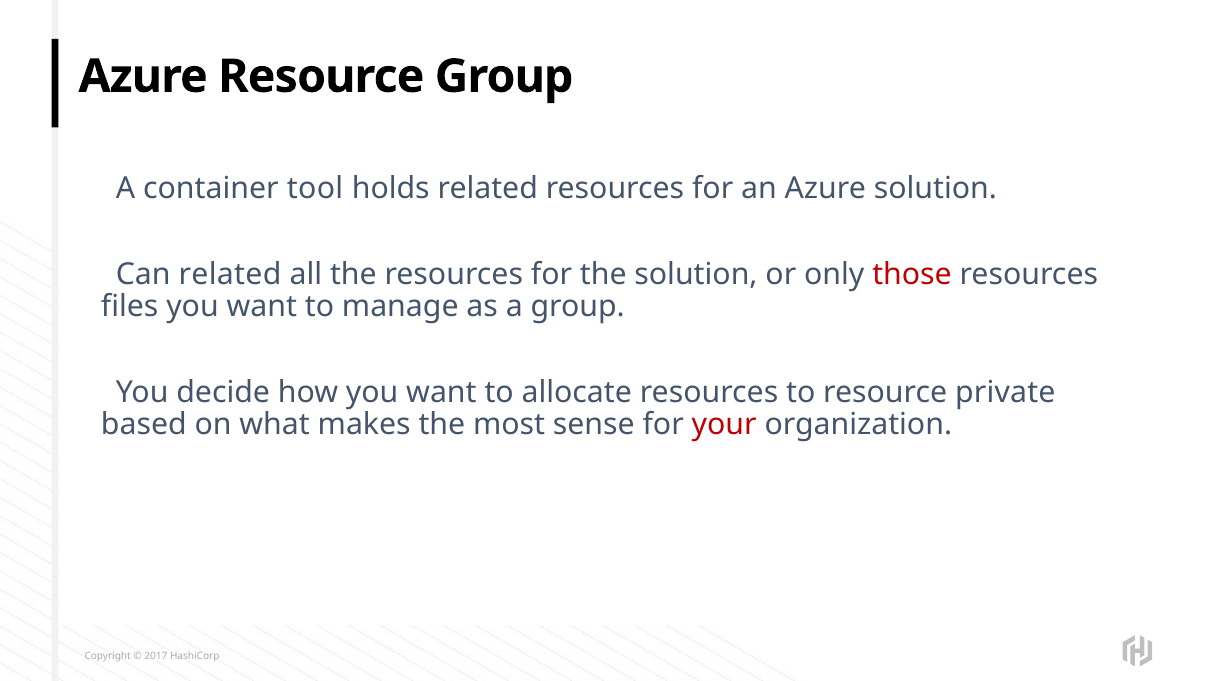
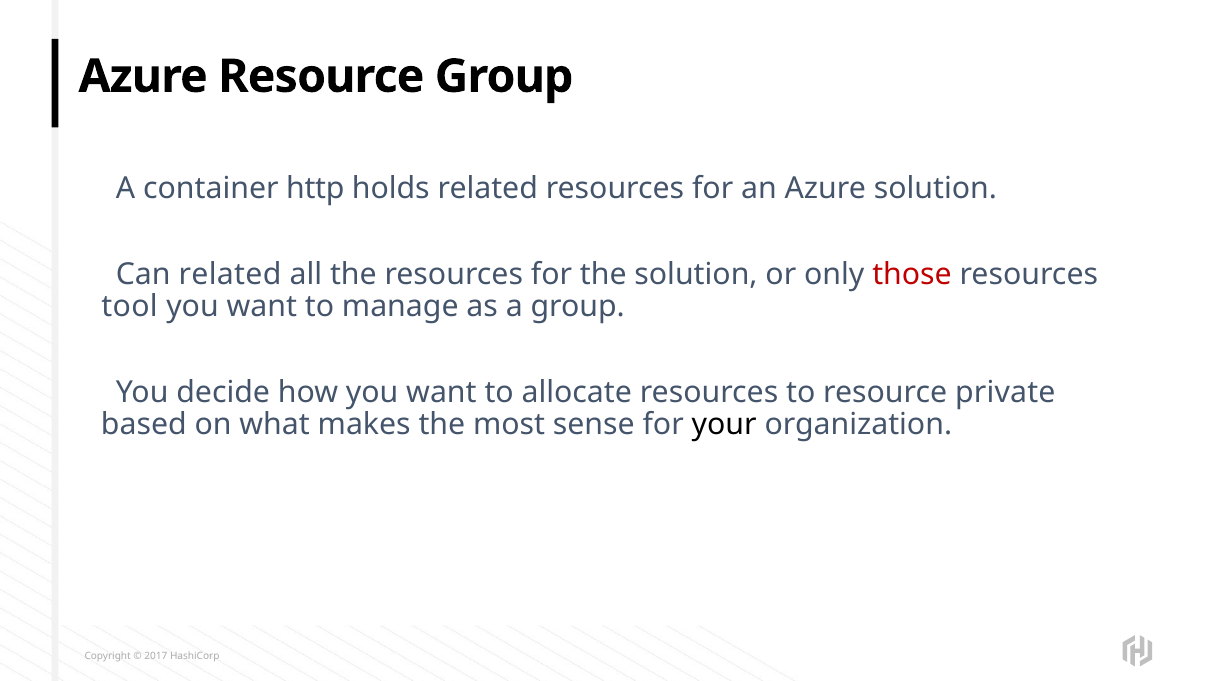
tool: tool -> http (315, 189)
files: files -> tool (130, 307)
your colour: red -> black (724, 425)
